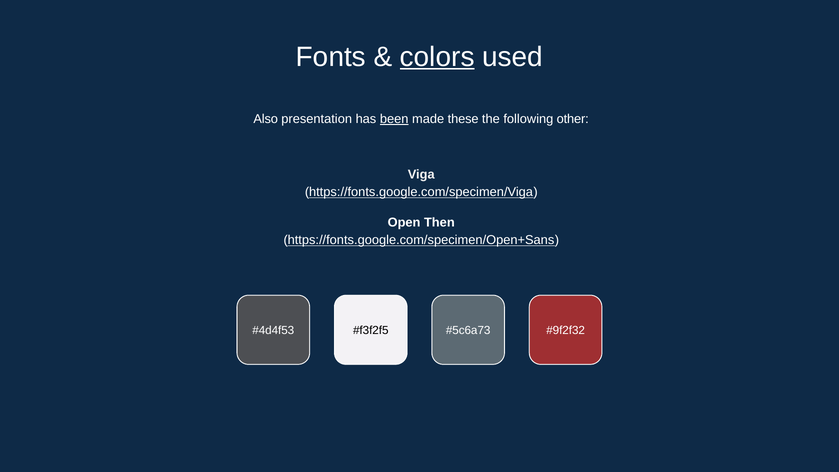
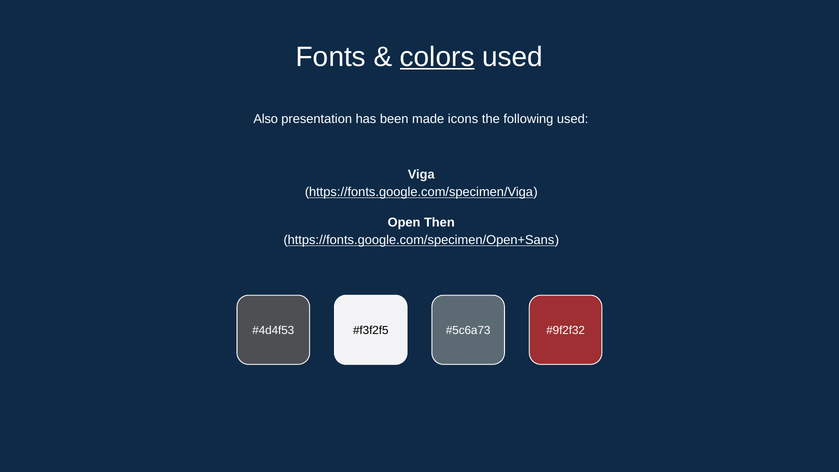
been underline: present -> none (394, 119)
these: these -> icons (463, 119)
following other: other -> used (573, 119)
